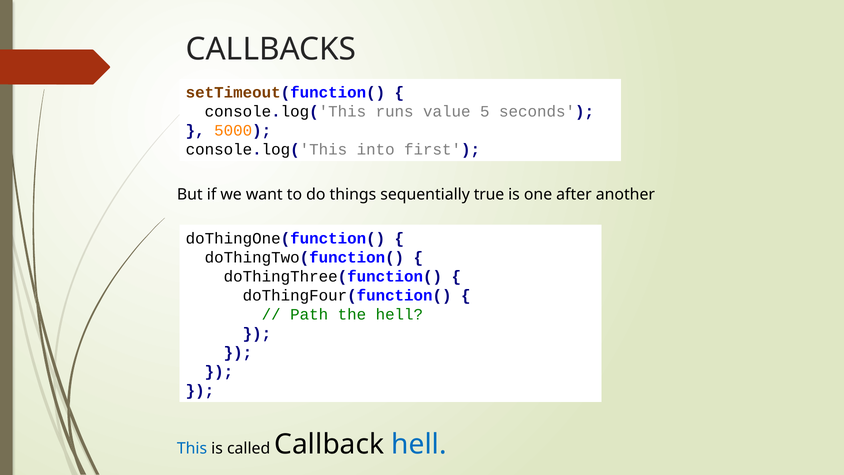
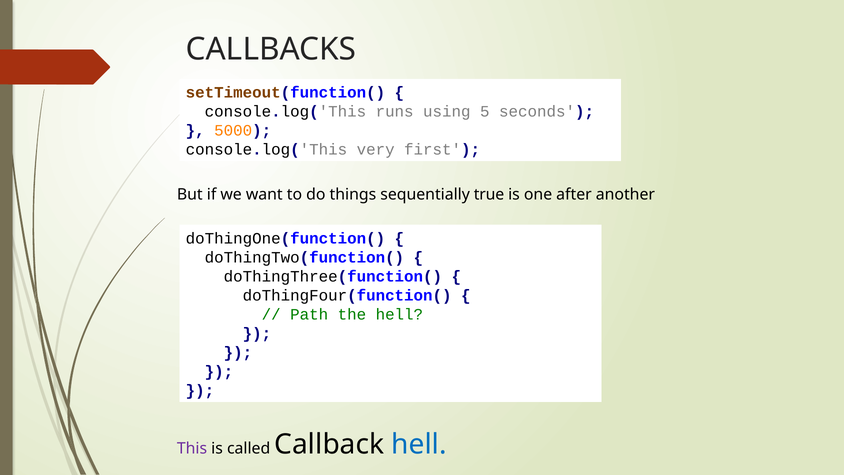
value: value -> using (447, 112)
into: into -> very (376, 150)
This colour: blue -> purple (192, 448)
